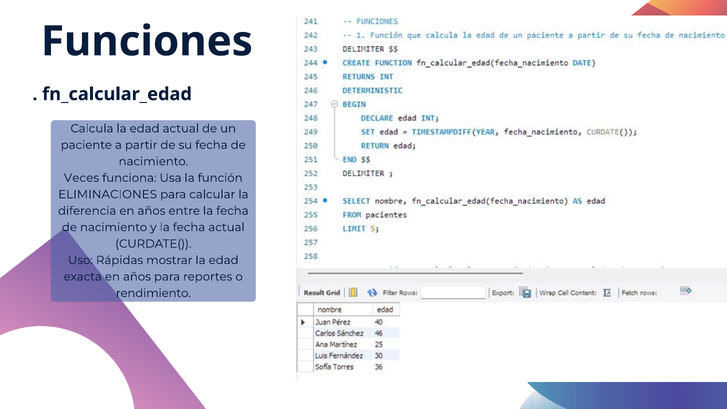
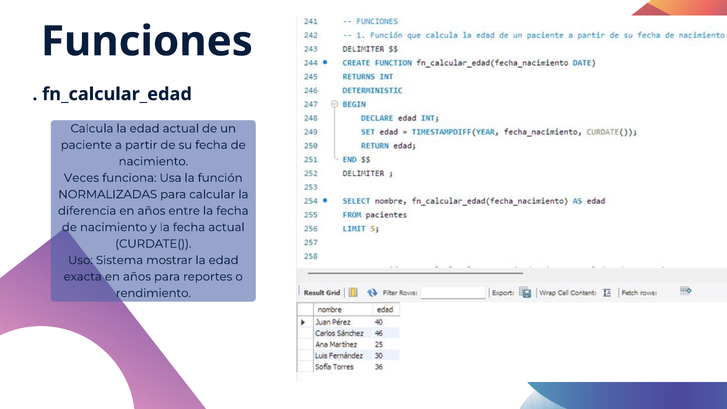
ELIMINACIONES: ELIMINACIONES -> NORMALIZADAS (108, 194)
Rápidas: Rápidas -> Sistema (120, 260)
